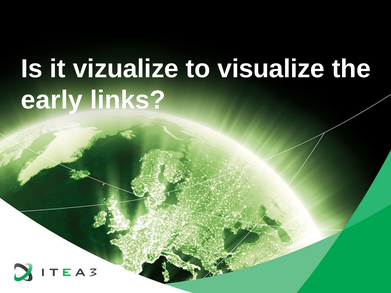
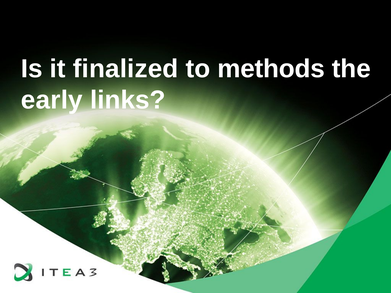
vizualize: vizualize -> finalized (126, 69)
visualize: visualize -> methods (271, 69)
